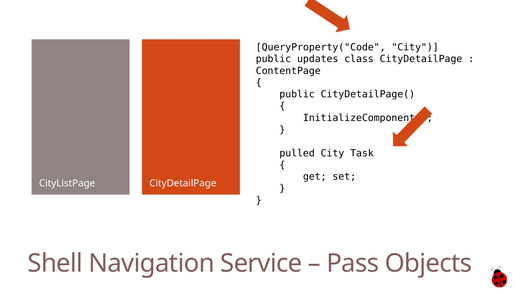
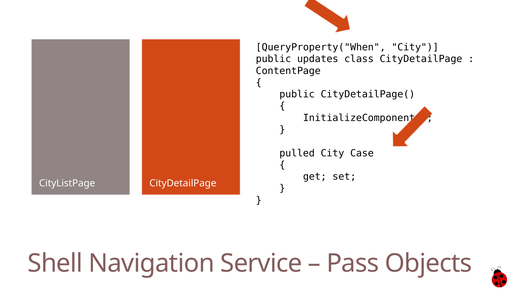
QueryProperty("Code: QueryProperty("Code -> QueryProperty("When (321, 47)
Task: Task -> Case (362, 153)
